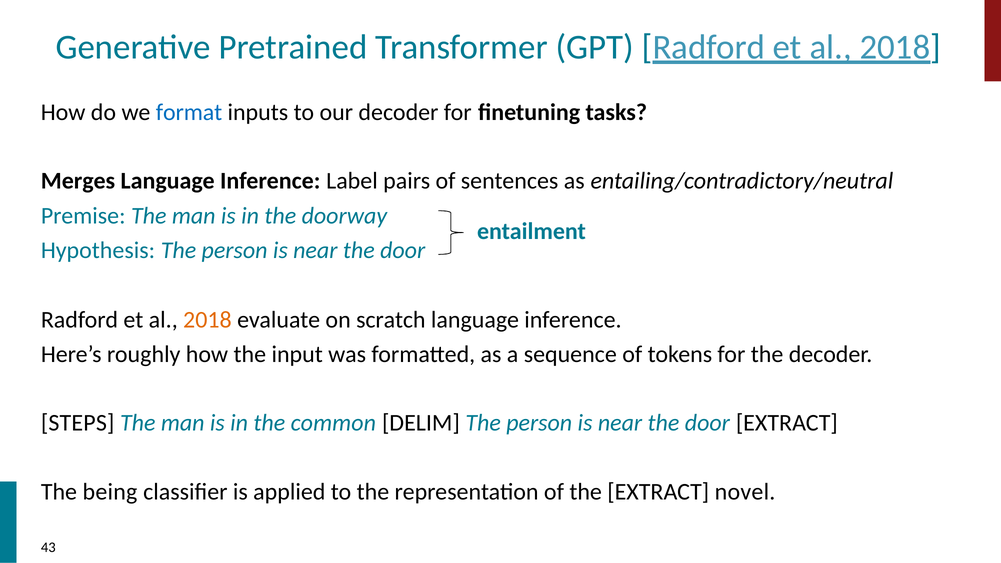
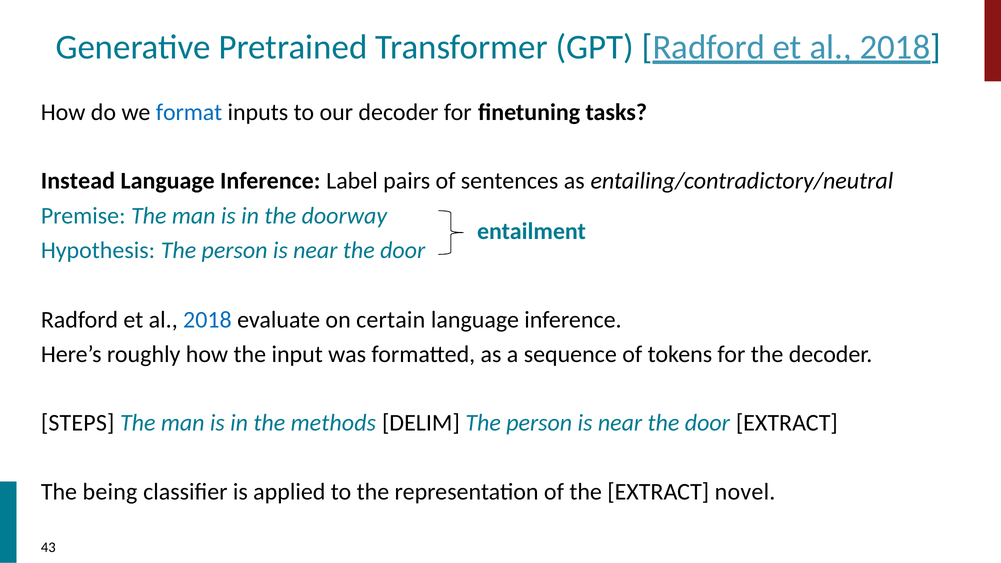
Merges: Merges -> Instead (78, 181)
2018 colour: orange -> blue (207, 320)
scratch: scratch -> certain (391, 320)
common: common -> methods (333, 423)
